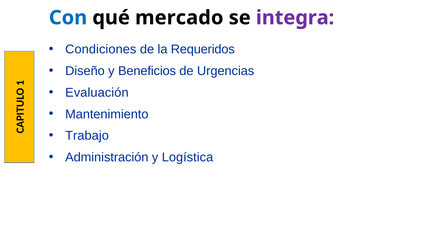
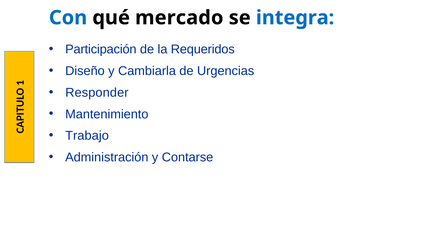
integra colour: purple -> blue (295, 18)
Condiciones: Condiciones -> Participación (101, 49)
Beneficios: Beneficios -> Cambiarla (147, 71)
Evaluación: Evaluación -> Responder (97, 93)
Logística: Logística -> Contarse (188, 158)
